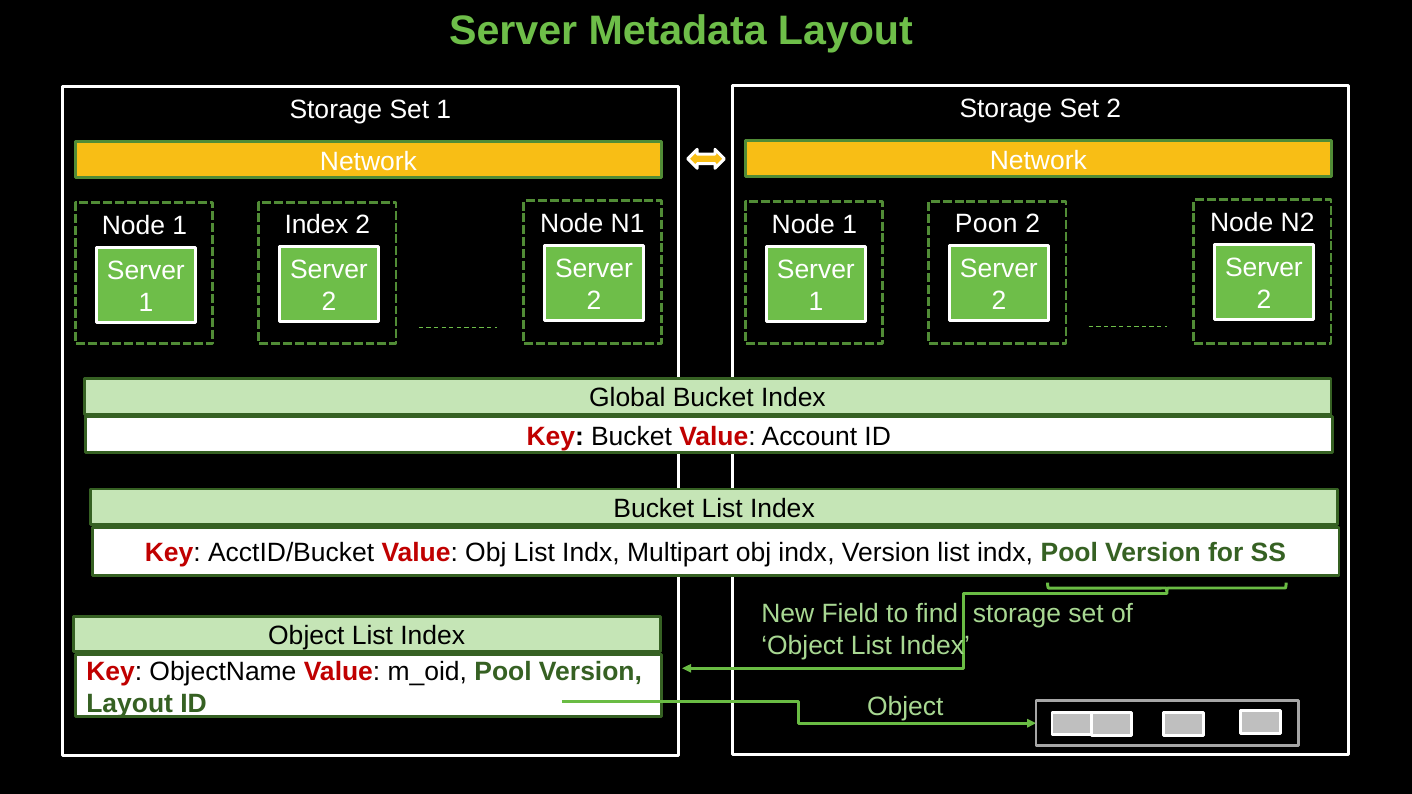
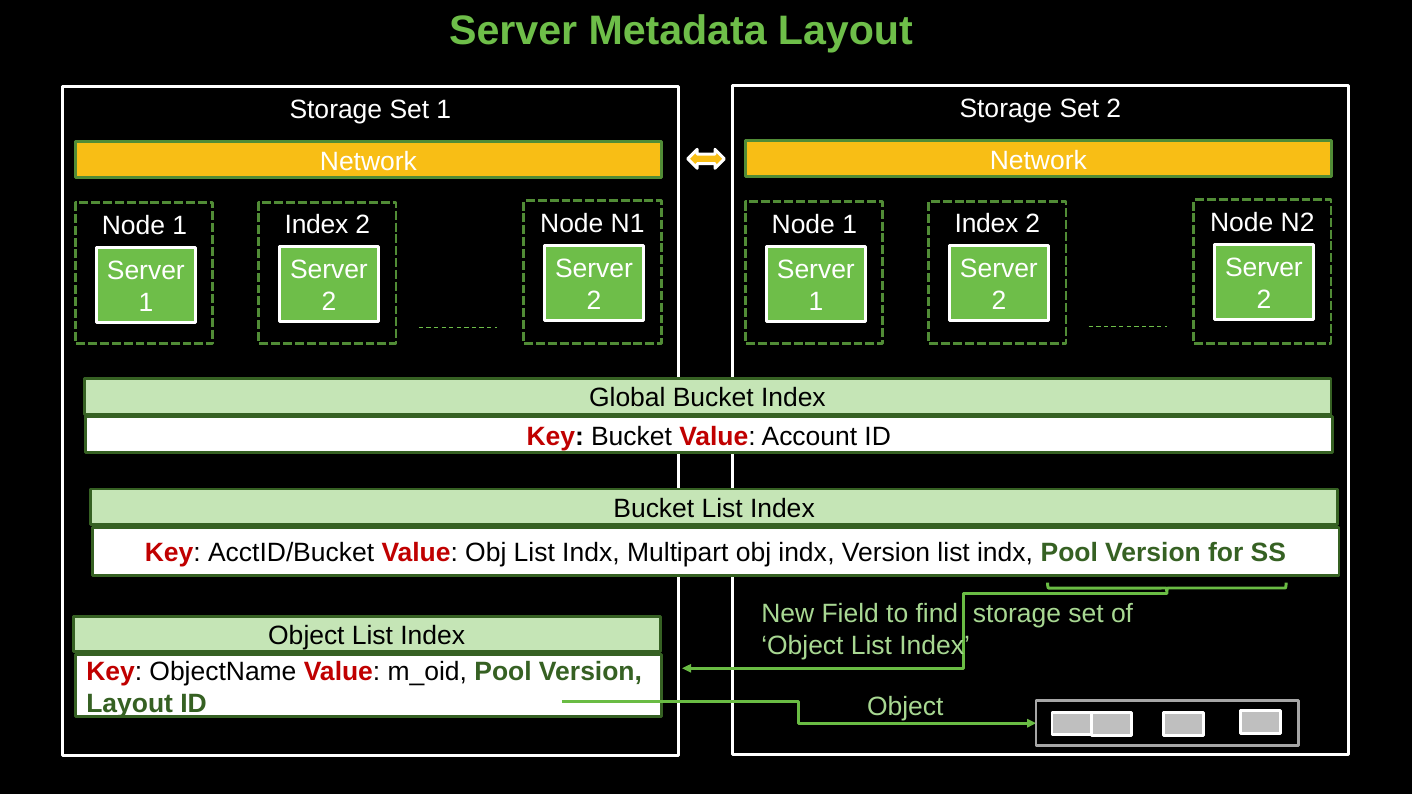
Poon: Poon -> Index (987, 224)
